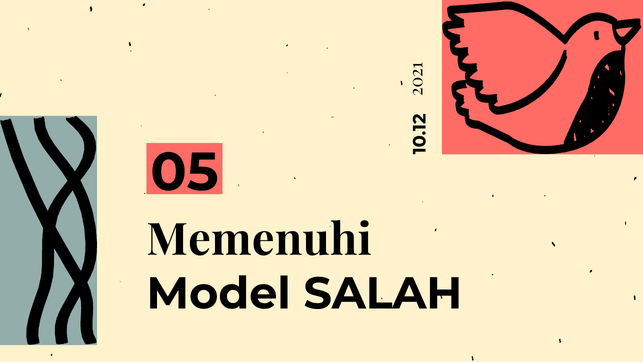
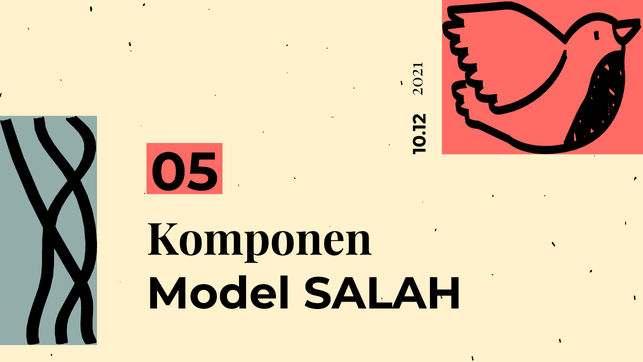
Memenuhi: Memenuhi -> Komponen (259, 240)
